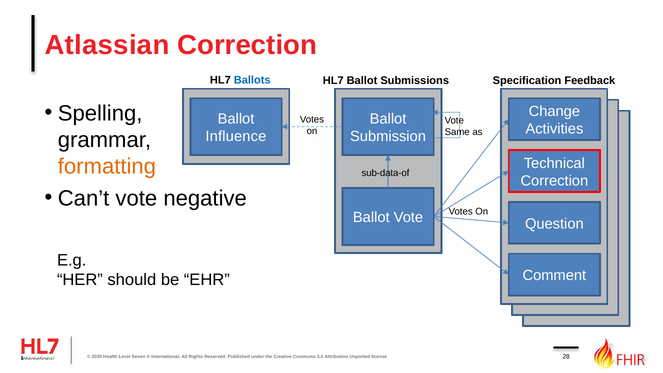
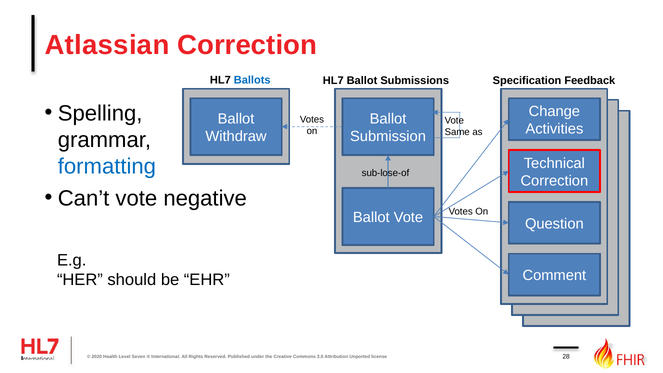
Influence: Influence -> Withdraw (236, 136)
formatting colour: orange -> blue (107, 166)
sub-data-of: sub-data-of -> sub-lose-of (385, 173)
